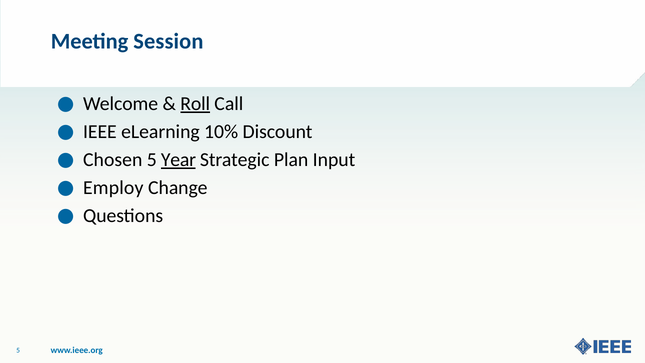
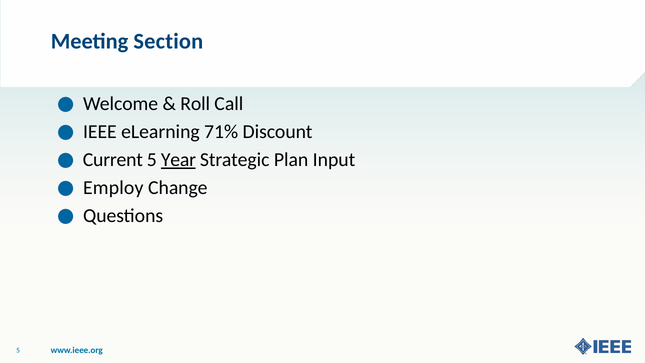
Session: Session -> Section (168, 41)
Roll underline: present -> none (195, 104)
10%: 10% -> 71% (221, 132)
Chosen: Chosen -> Current (113, 160)
